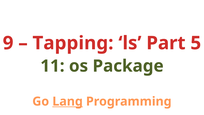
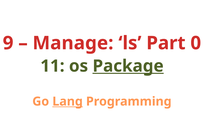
Tapping: Tapping -> Manage (73, 43)
5: 5 -> 0 (196, 43)
Package underline: none -> present (128, 66)
